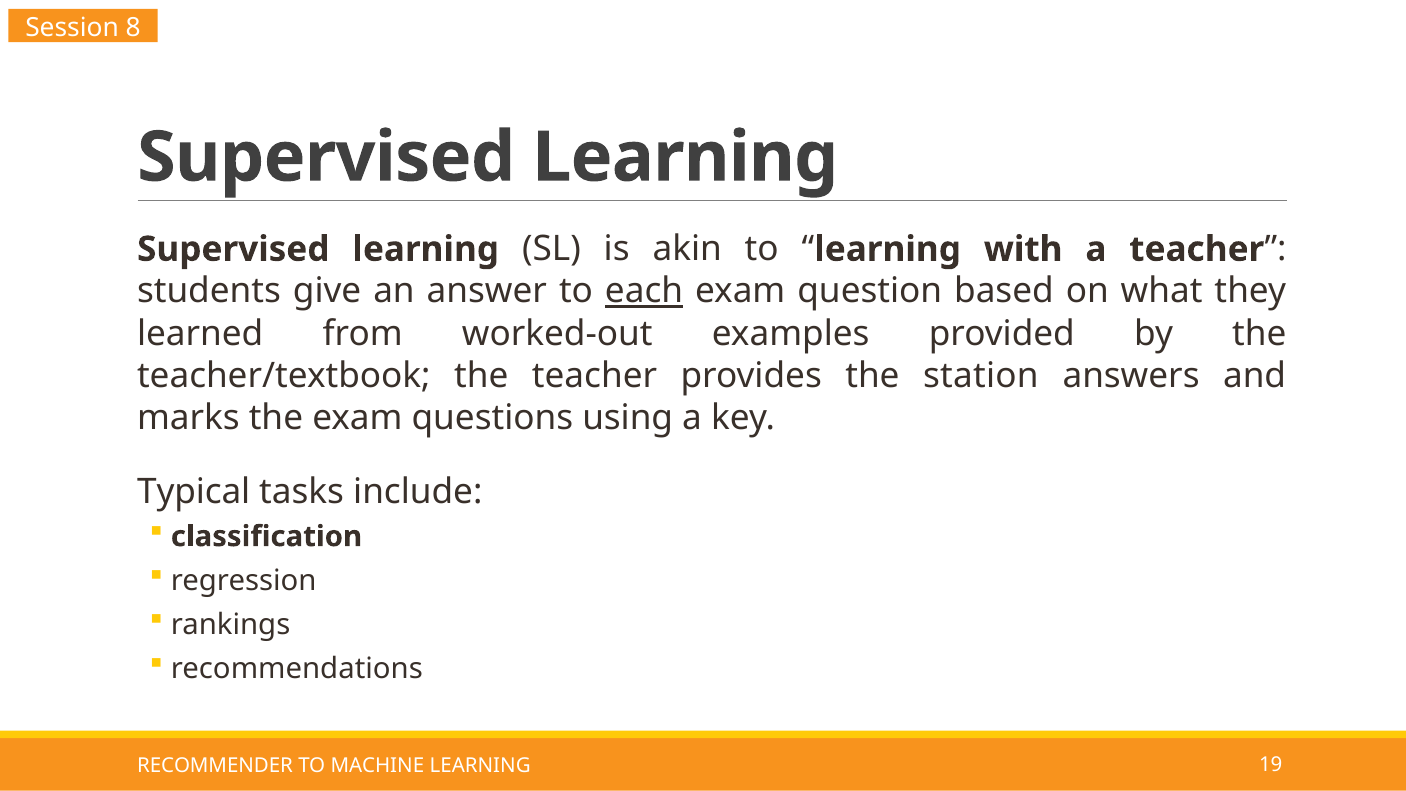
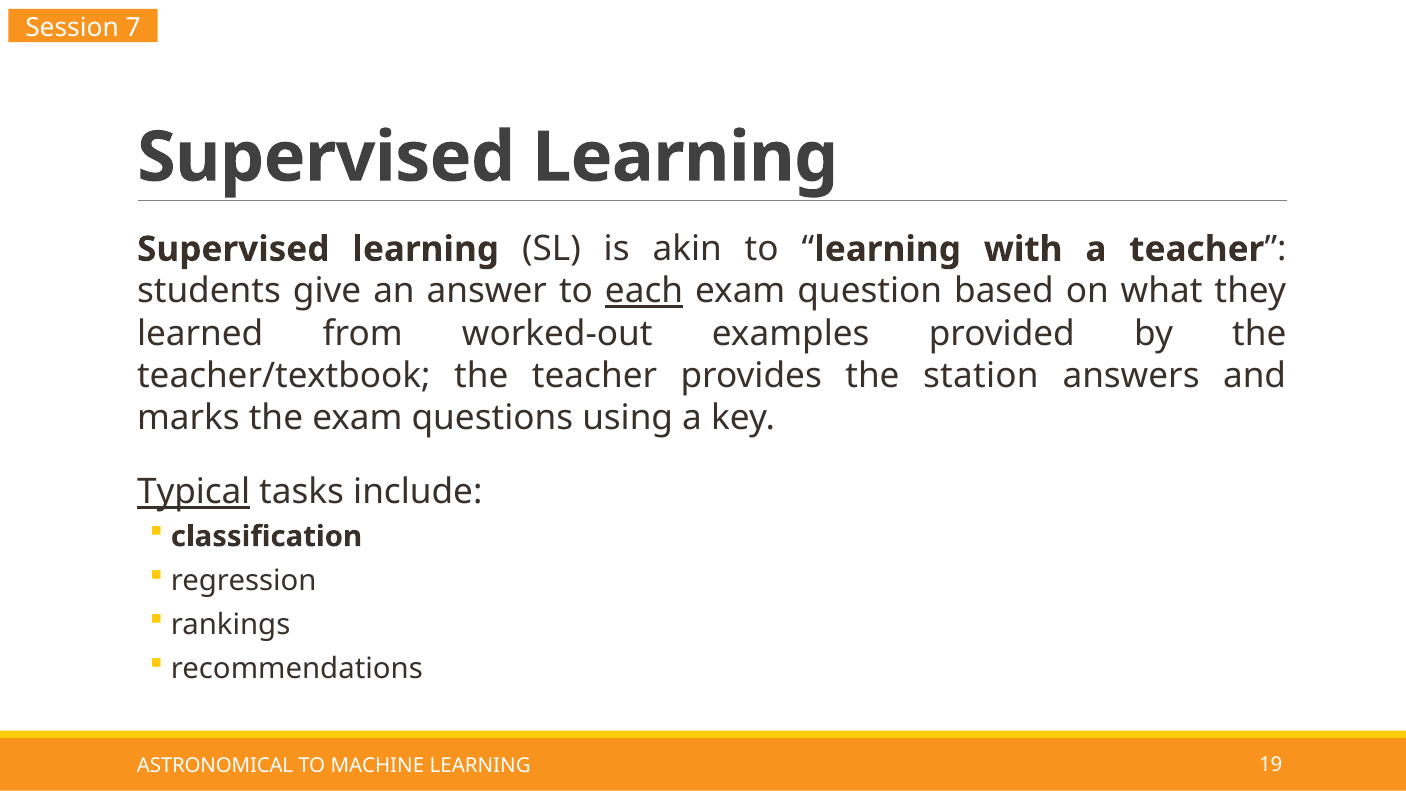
8: 8 -> 7 (133, 27)
Typical underline: none -> present (194, 492)
RECOMMENDER: RECOMMENDER -> ASTRONOMICAL (215, 766)
